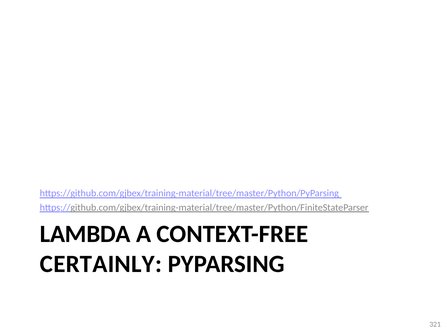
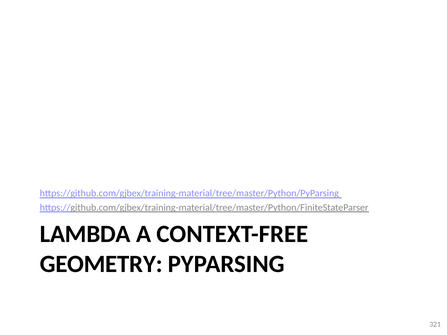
CERTAINLY: CERTAINLY -> GEOMETRY (101, 264)
